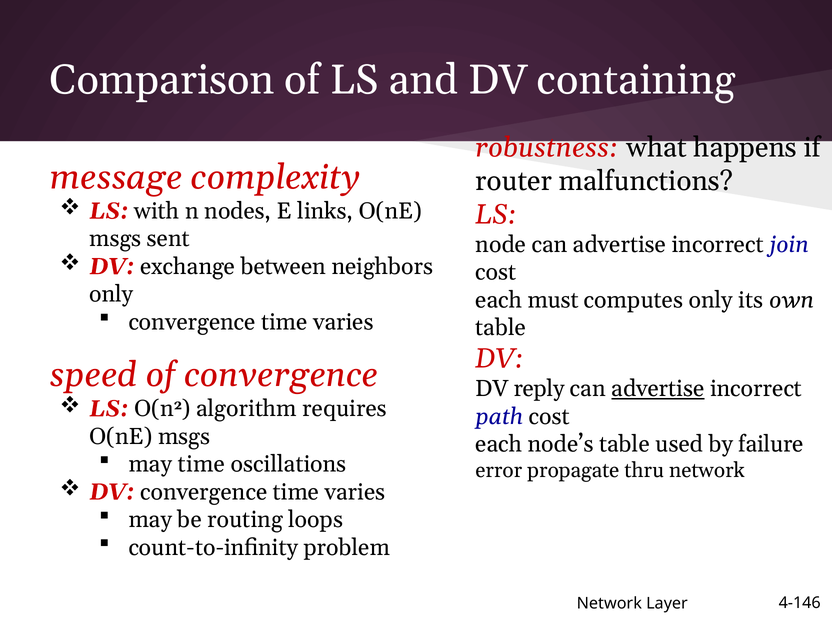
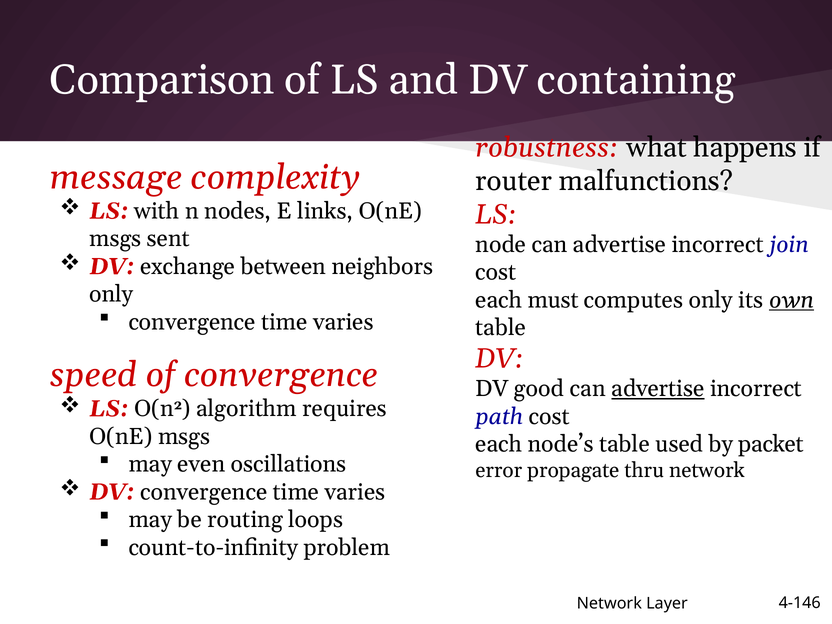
own underline: none -> present (792, 300)
reply: reply -> good (539, 389)
failure: failure -> packet (771, 444)
may time: time -> even (201, 464)
